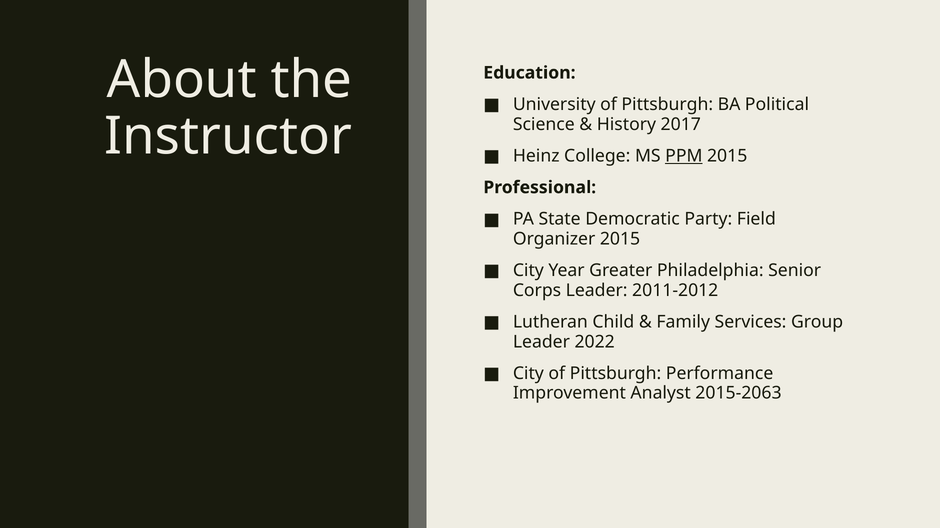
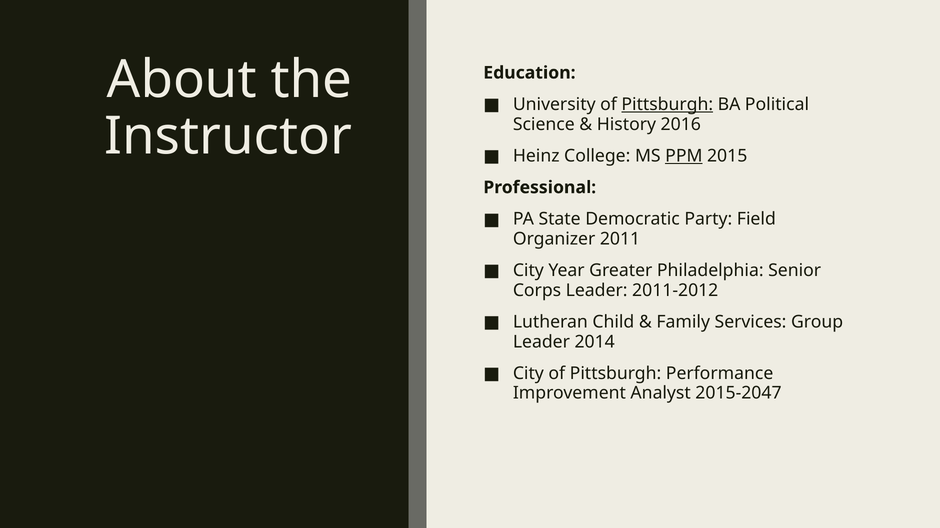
Pittsburgh underline: none -> present (667, 105)
2017: 2017 -> 2016 (681, 124)
Organizer 2015: 2015 -> 2011 (620, 239)
2022: 2022 -> 2014 (595, 342)
2015-2063: 2015-2063 -> 2015-2047 (738, 394)
